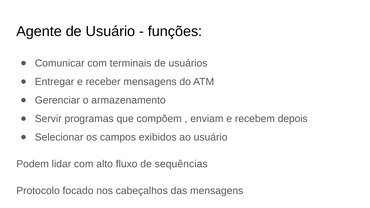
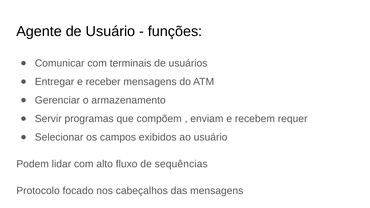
depois: depois -> requer (293, 119)
